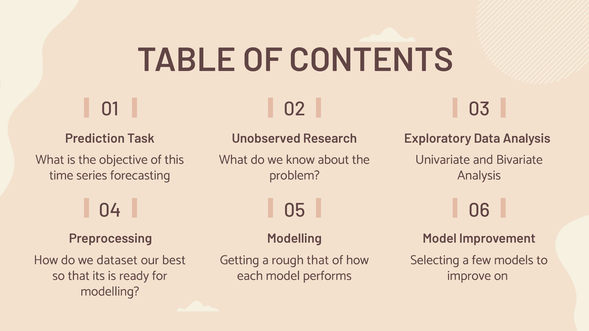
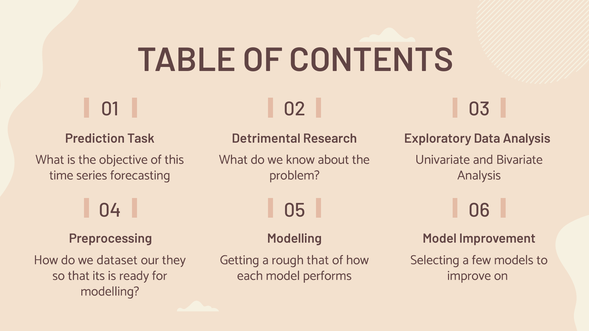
Unobserved: Unobserved -> Detrimental (266, 139)
best: best -> they (174, 260)
